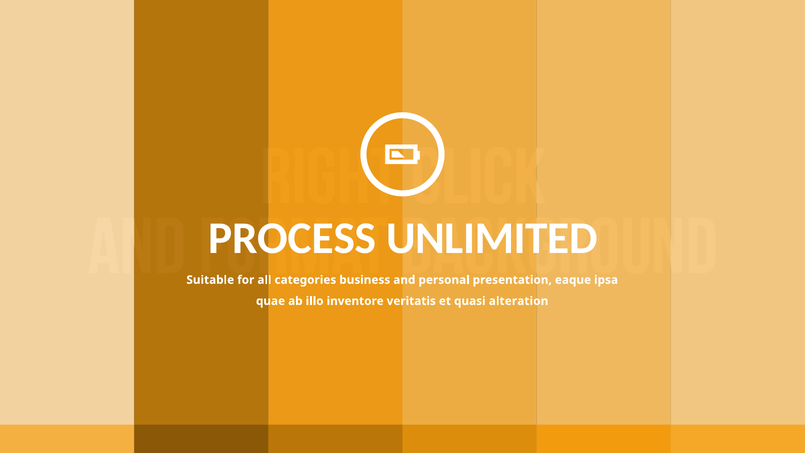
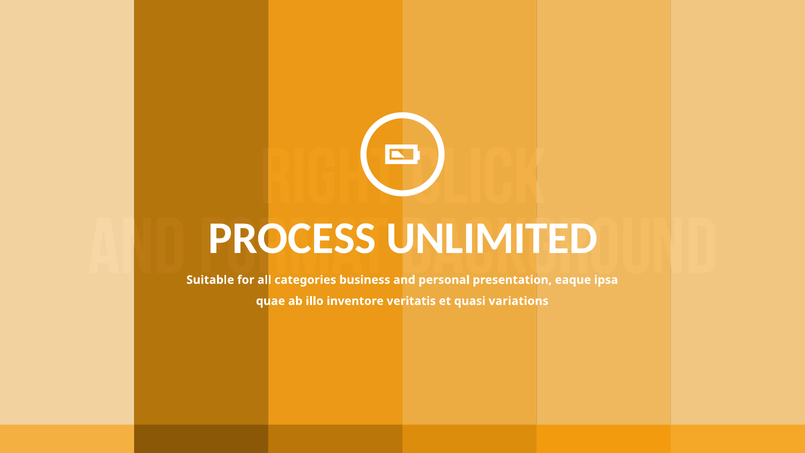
alteration: alteration -> variations (519, 301)
